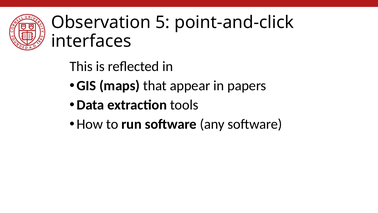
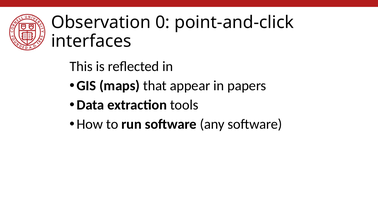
5: 5 -> 0 (163, 22)
